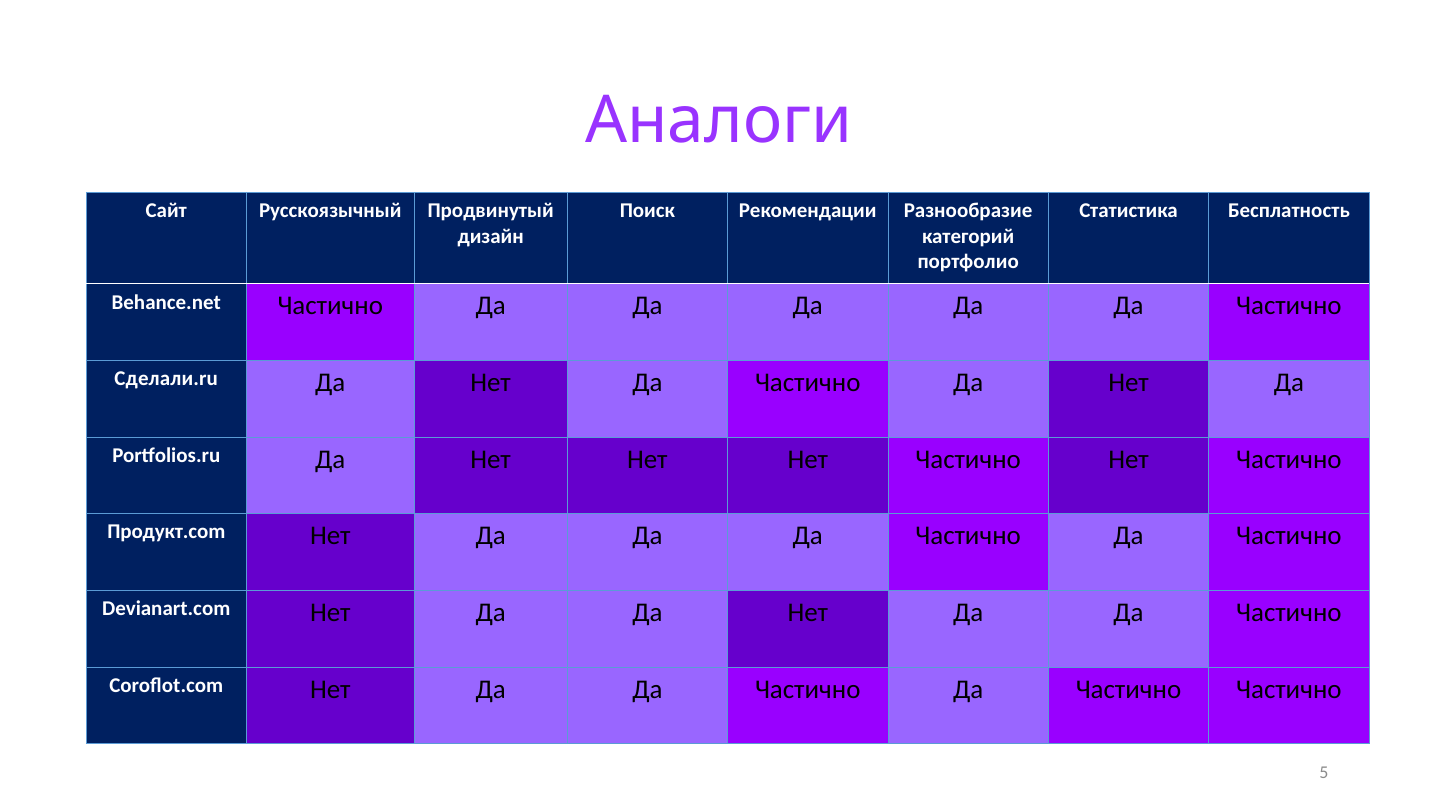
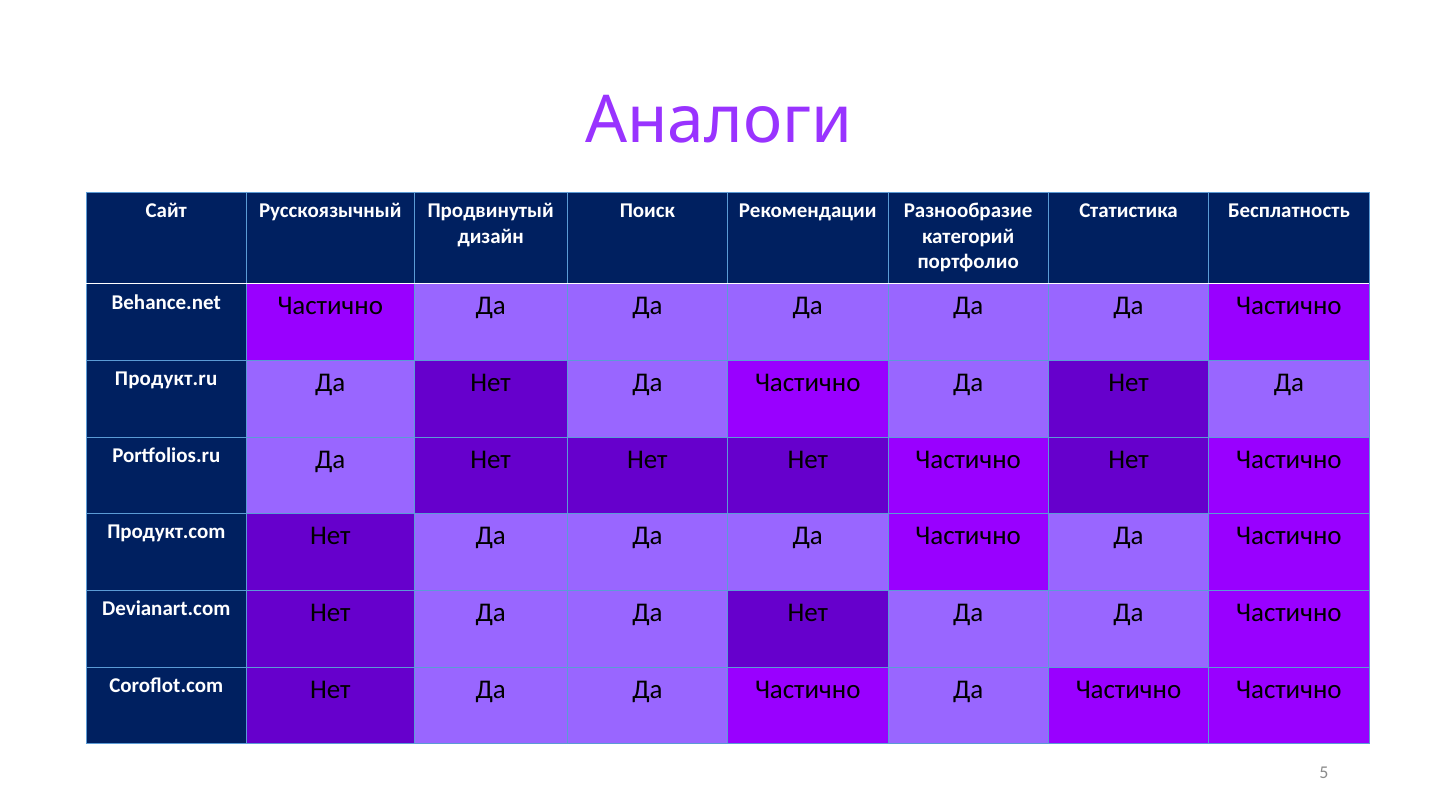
Сделали.ru: Сделали.ru -> Продукт.ru (166, 379)
